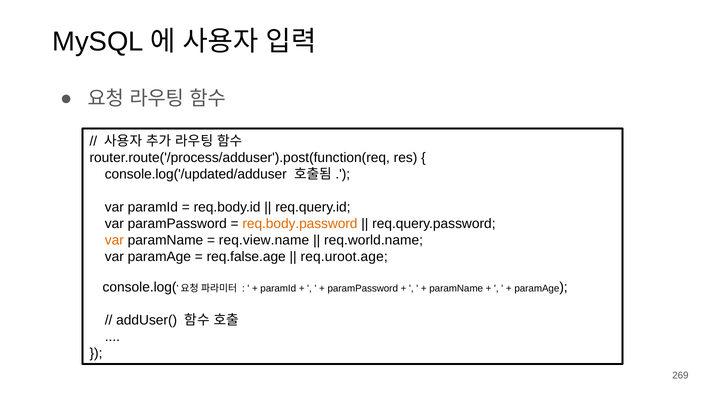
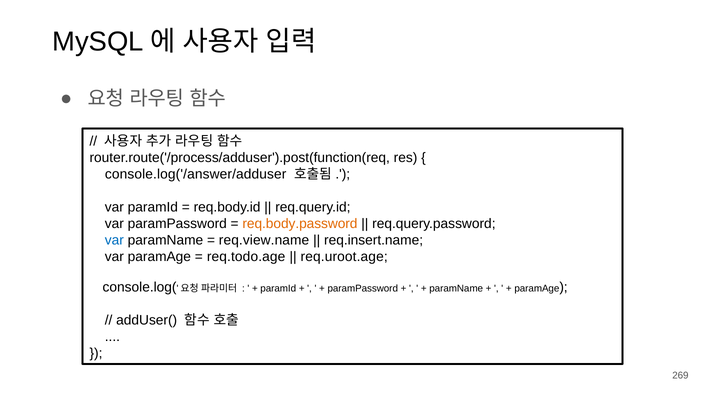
console.log('/updated/adduser: console.log('/updated/adduser -> console.log('/answer/adduser (196, 174)
var colour: orange -> blue (114, 240)
req.world.name: req.world.name -> req.insert.name (374, 240)
req.false.age: req.false.age -> req.todo.age (246, 256)
